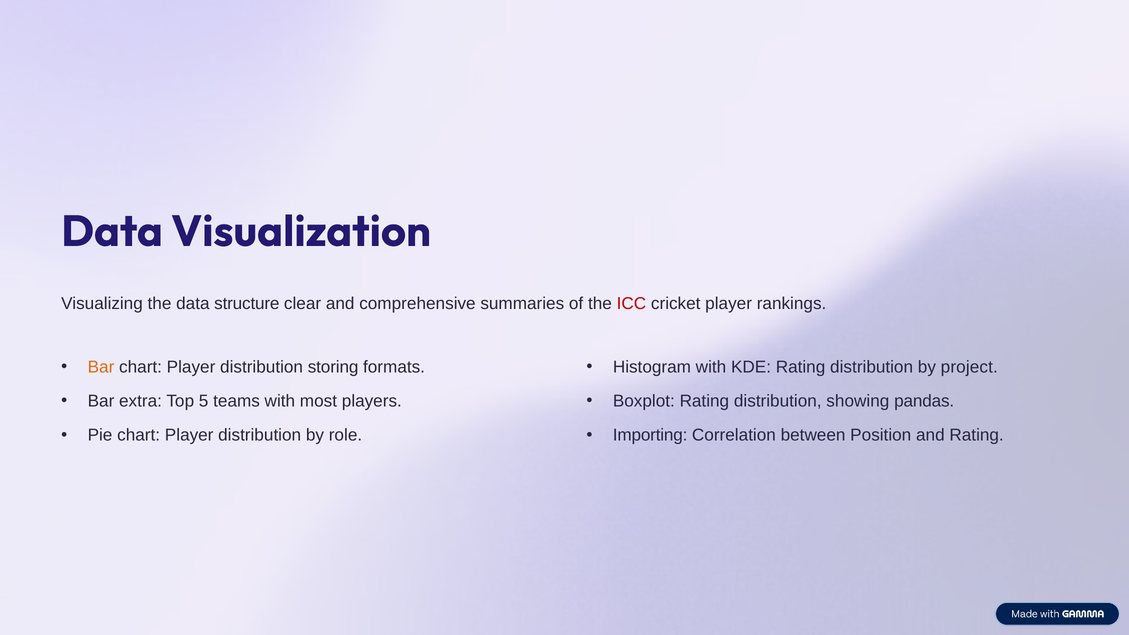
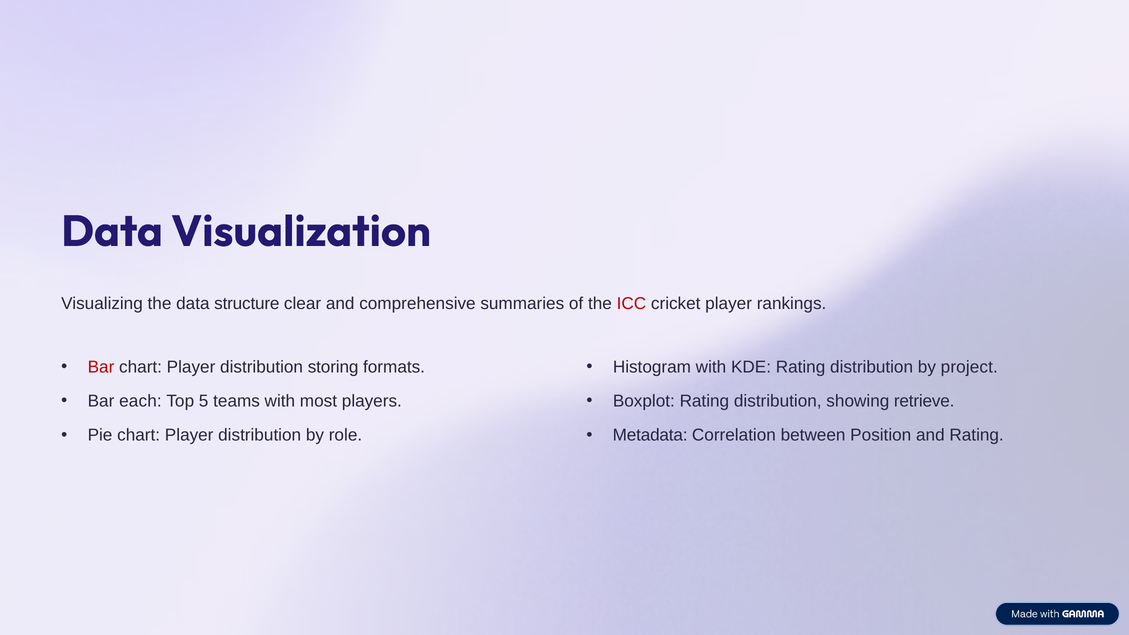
Bar colour: orange -> red (101, 367)
extra: extra -> each (140, 401)
pandas: pandas -> retrieve (924, 401)
Importing: Importing -> Metadata (650, 435)
